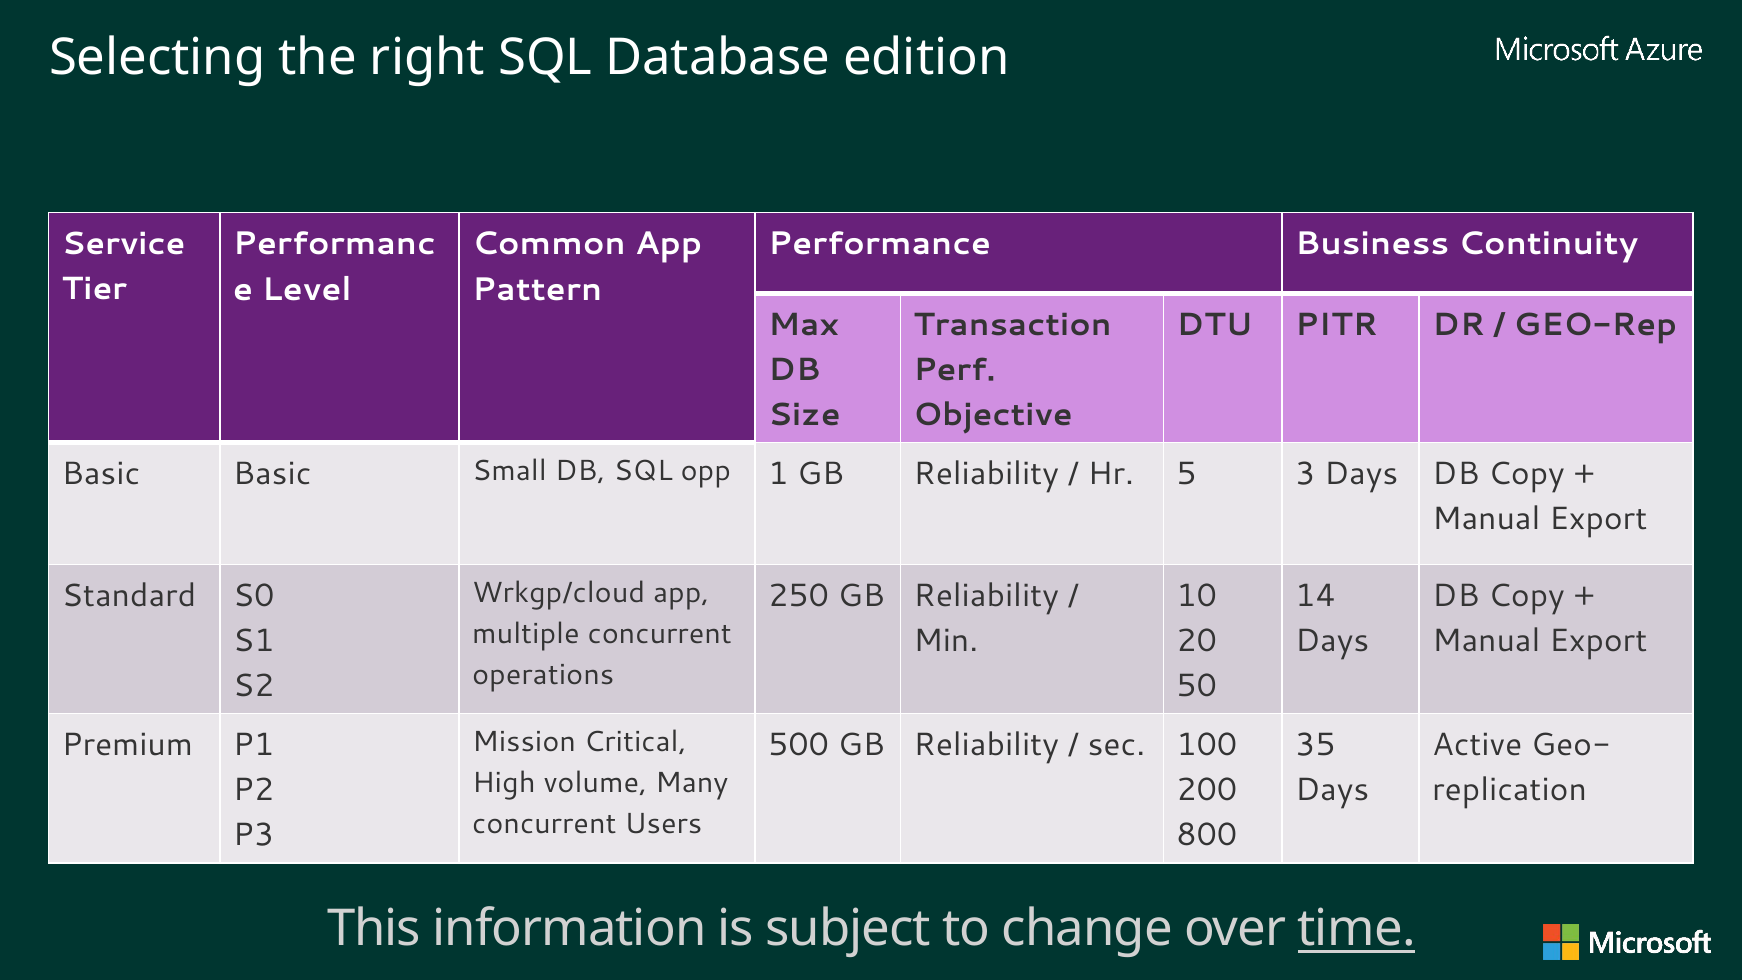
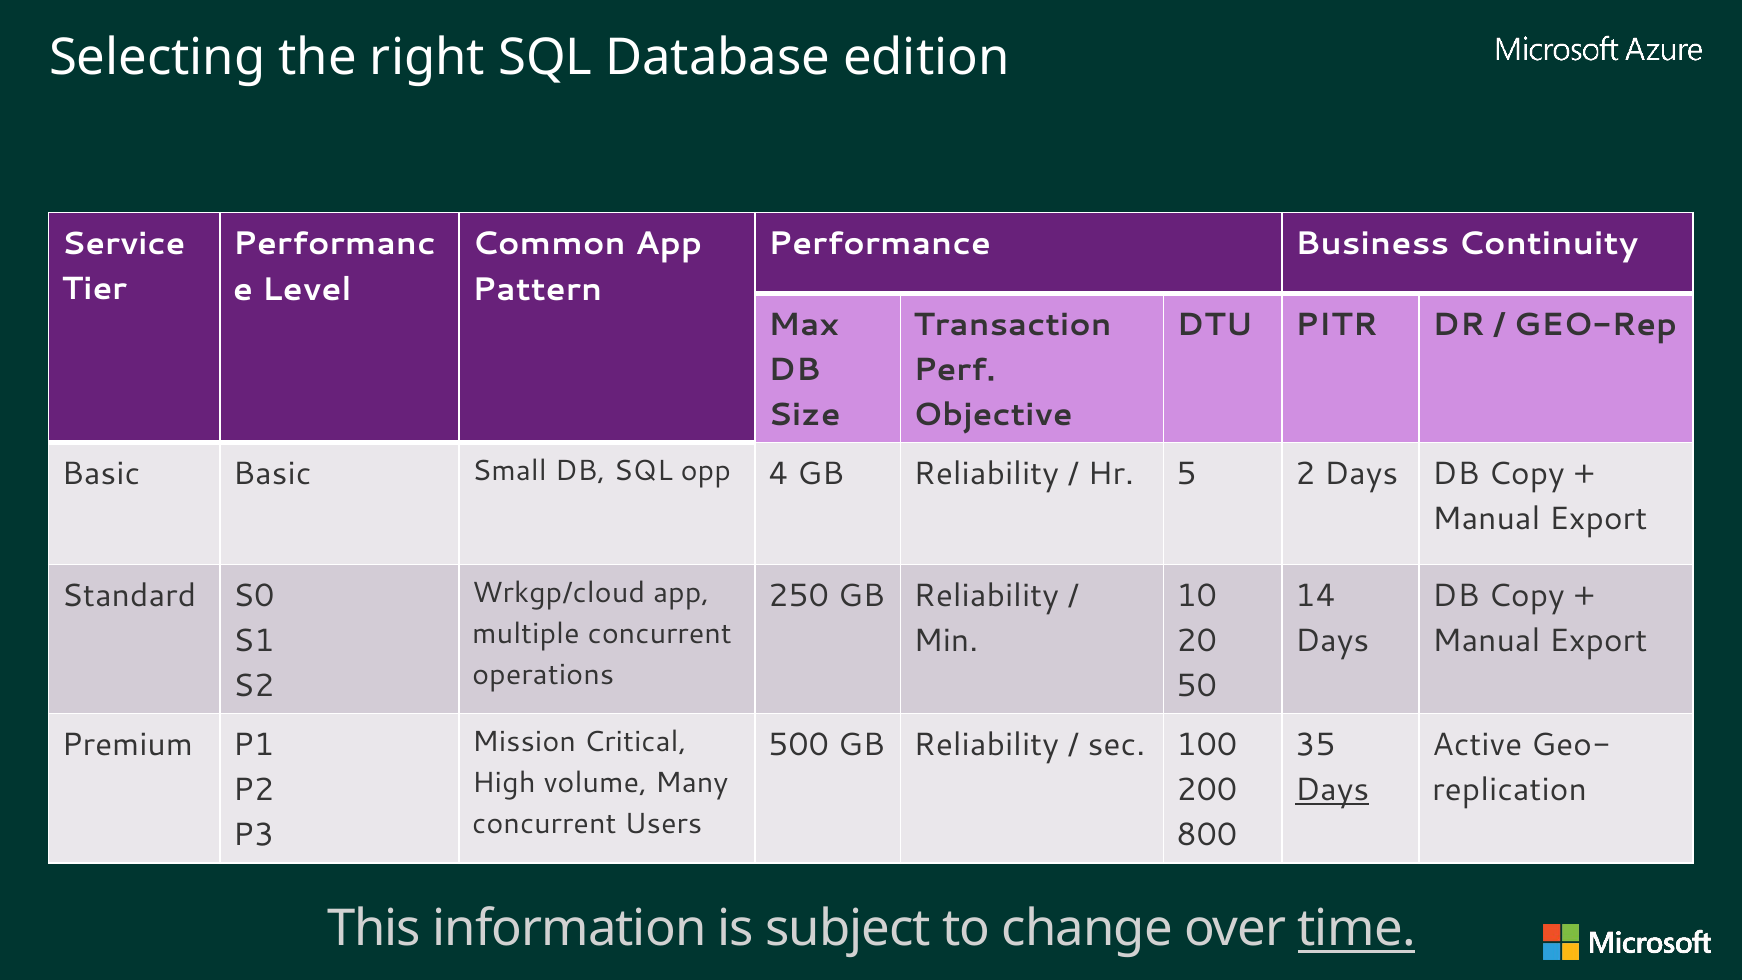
1: 1 -> 4 (778, 474)
3: 3 -> 2 (1305, 474)
Days underline: none -> present (1332, 790)
